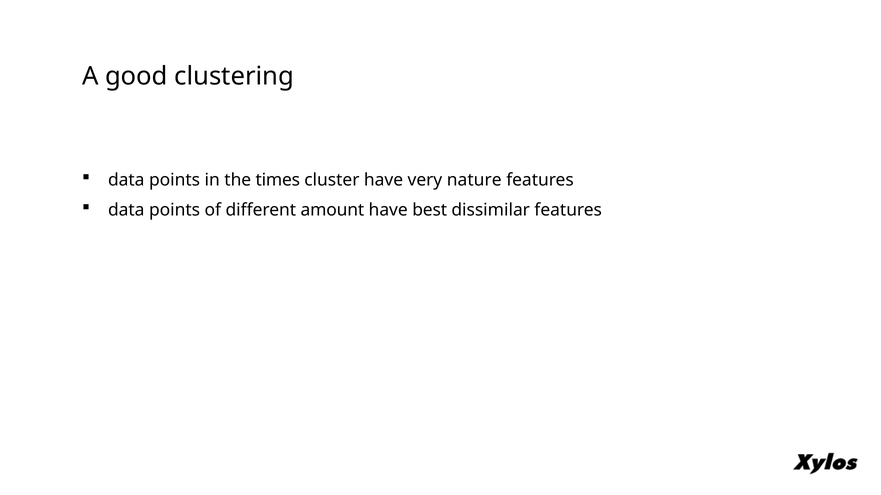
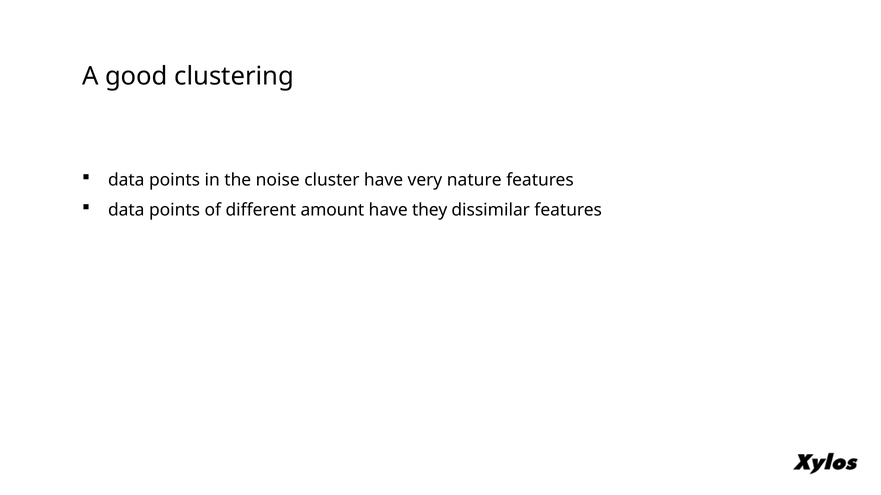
times: times -> noise (278, 180)
best: best -> they (430, 210)
